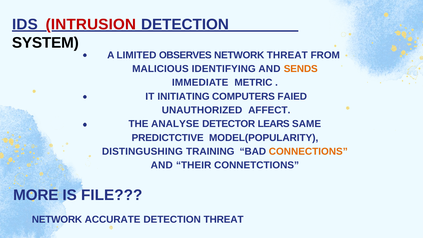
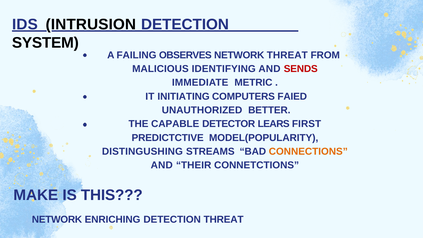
INTRUSION colour: red -> black (91, 24)
LIMITED: LIMITED -> FAILING (136, 55)
SENDS colour: orange -> red (301, 69)
AFFECT: AFFECT -> BETTER (269, 110)
ANALYSE: ANALYSE -> CAPABLE (175, 124)
SAME: SAME -> FIRST (307, 124)
TRAINING: TRAINING -> STREAMS (210, 151)
MORE: MORE -> MAKE (36, 195)
FILE: FILE -> THIS (112, 195)
ACCURATE: ACCURATE -> ENRICHING (113, 219)
